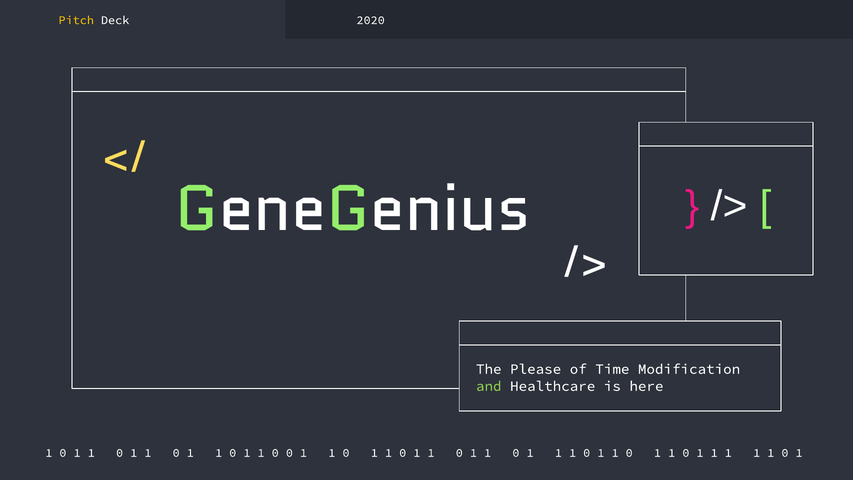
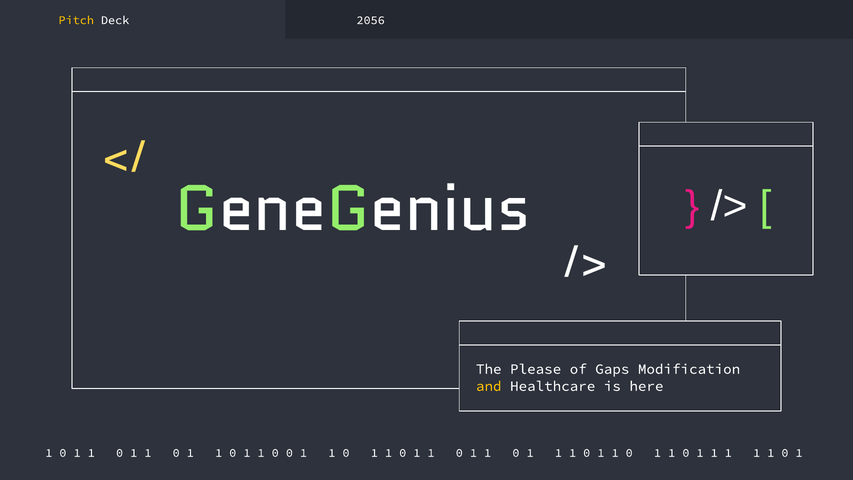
2020: 2020 -> 2056 (371, 20)
Time: Time -> Gaps (612, 369)
and colour: light green -> yellow (489, 386)
